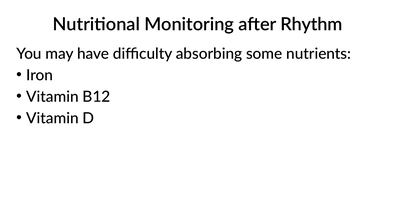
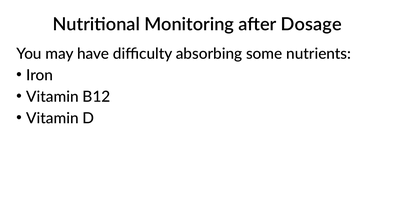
Rhythm: Rhythm -> Dosage (311, 25)
